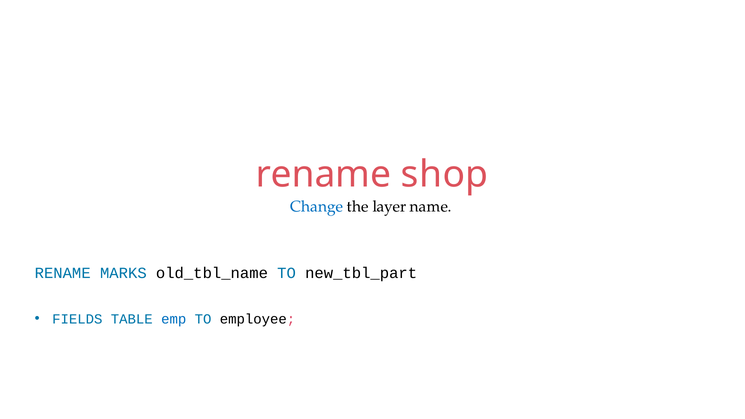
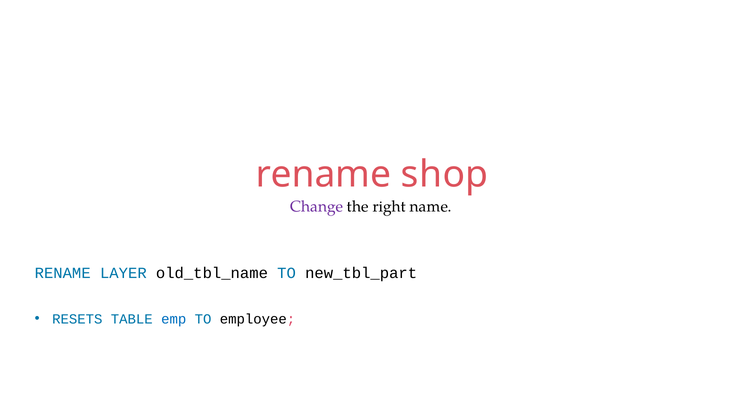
Change colour: blue -> purple (317, 207)
layer: layer -> right (389, 207)
MARKS: MARKS -> LAYER (123, 273)
FIELDS: FIELDS -> RESETS (77, 319)
